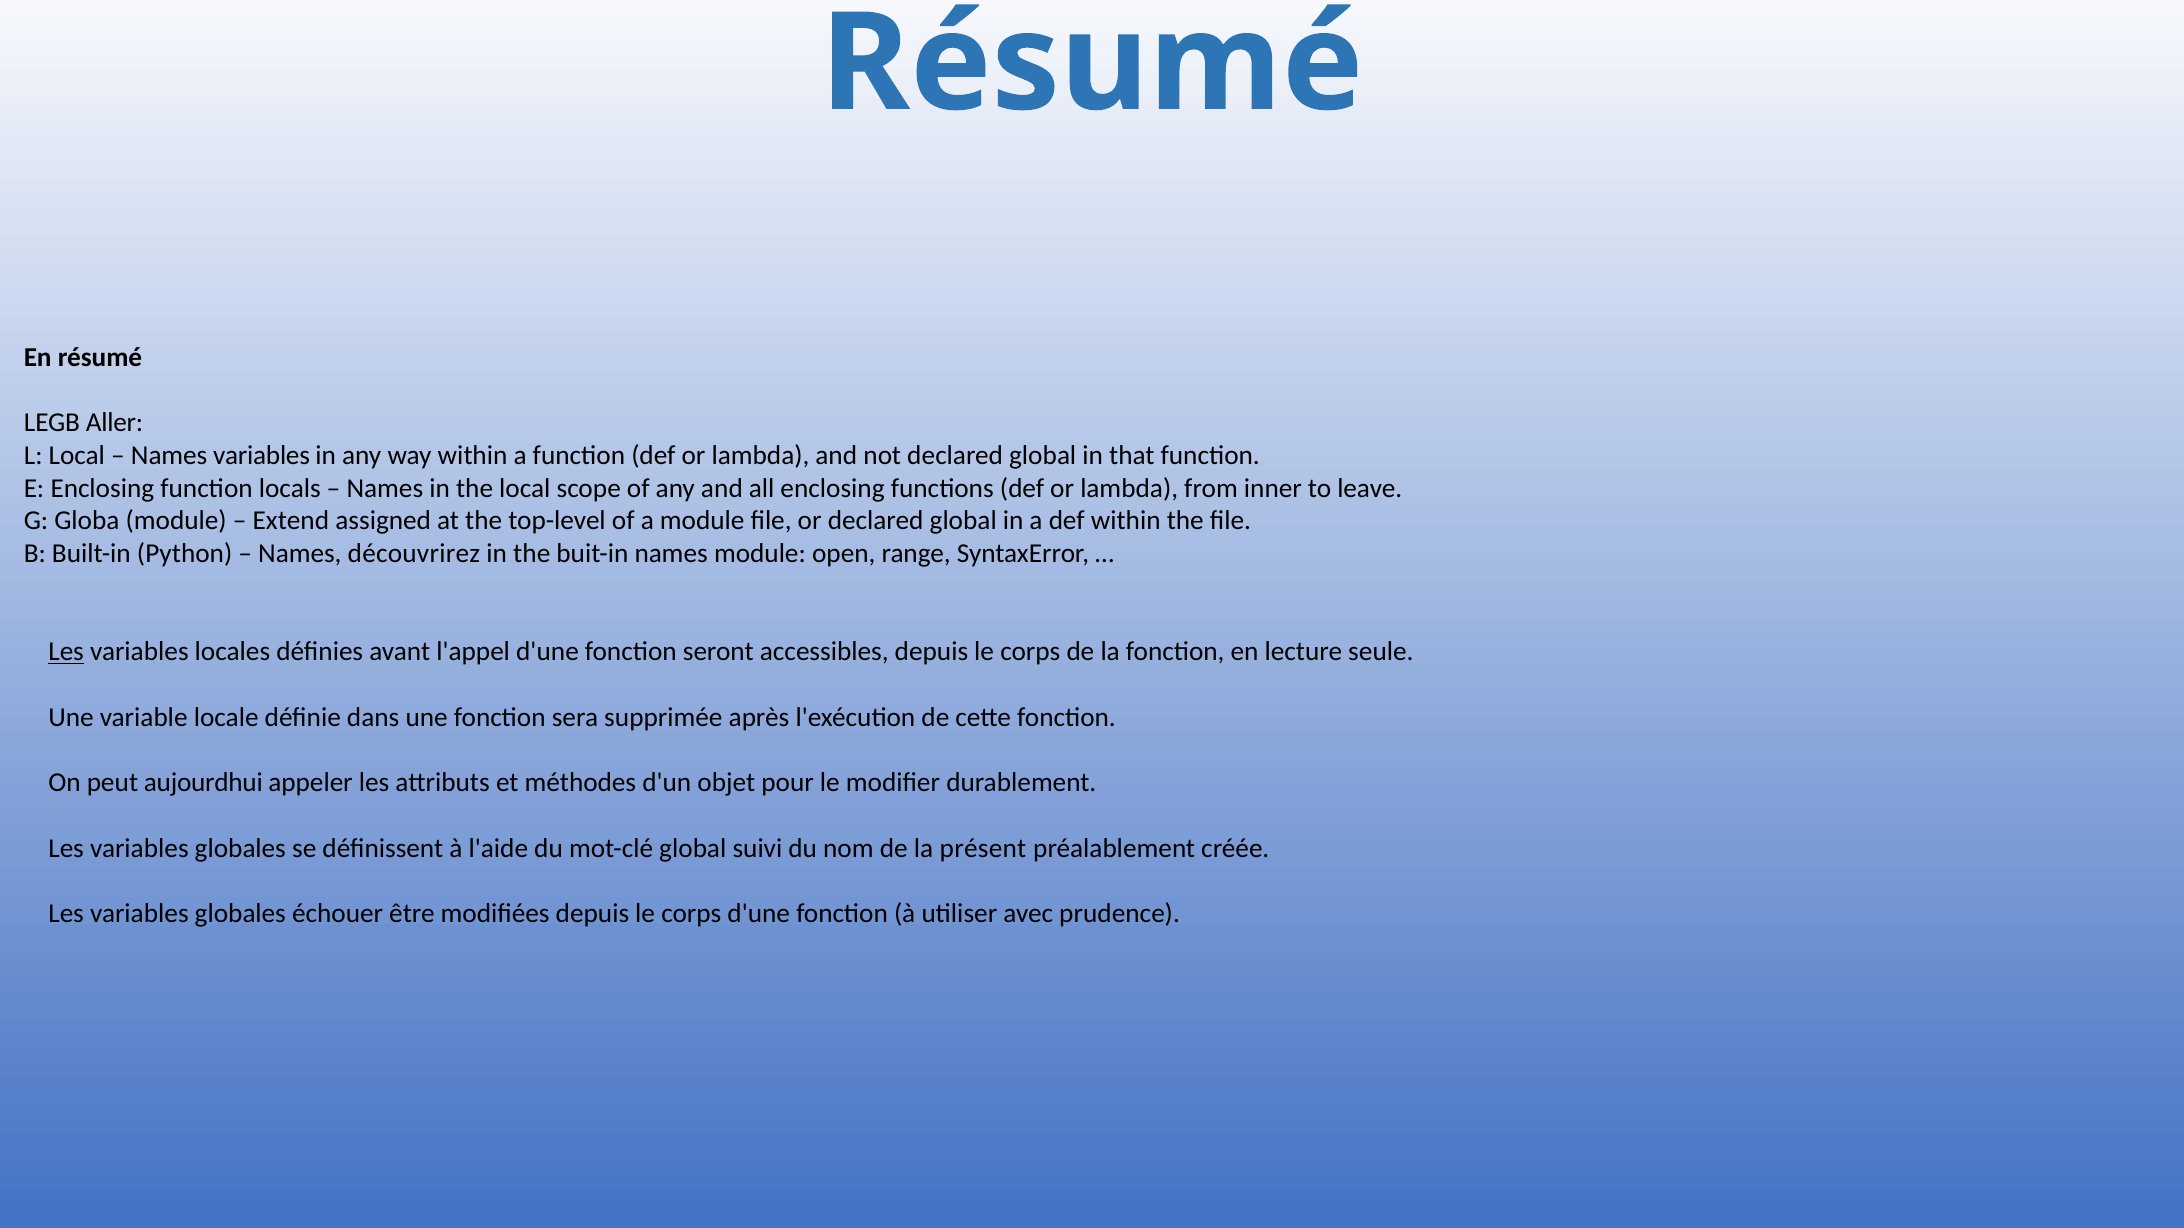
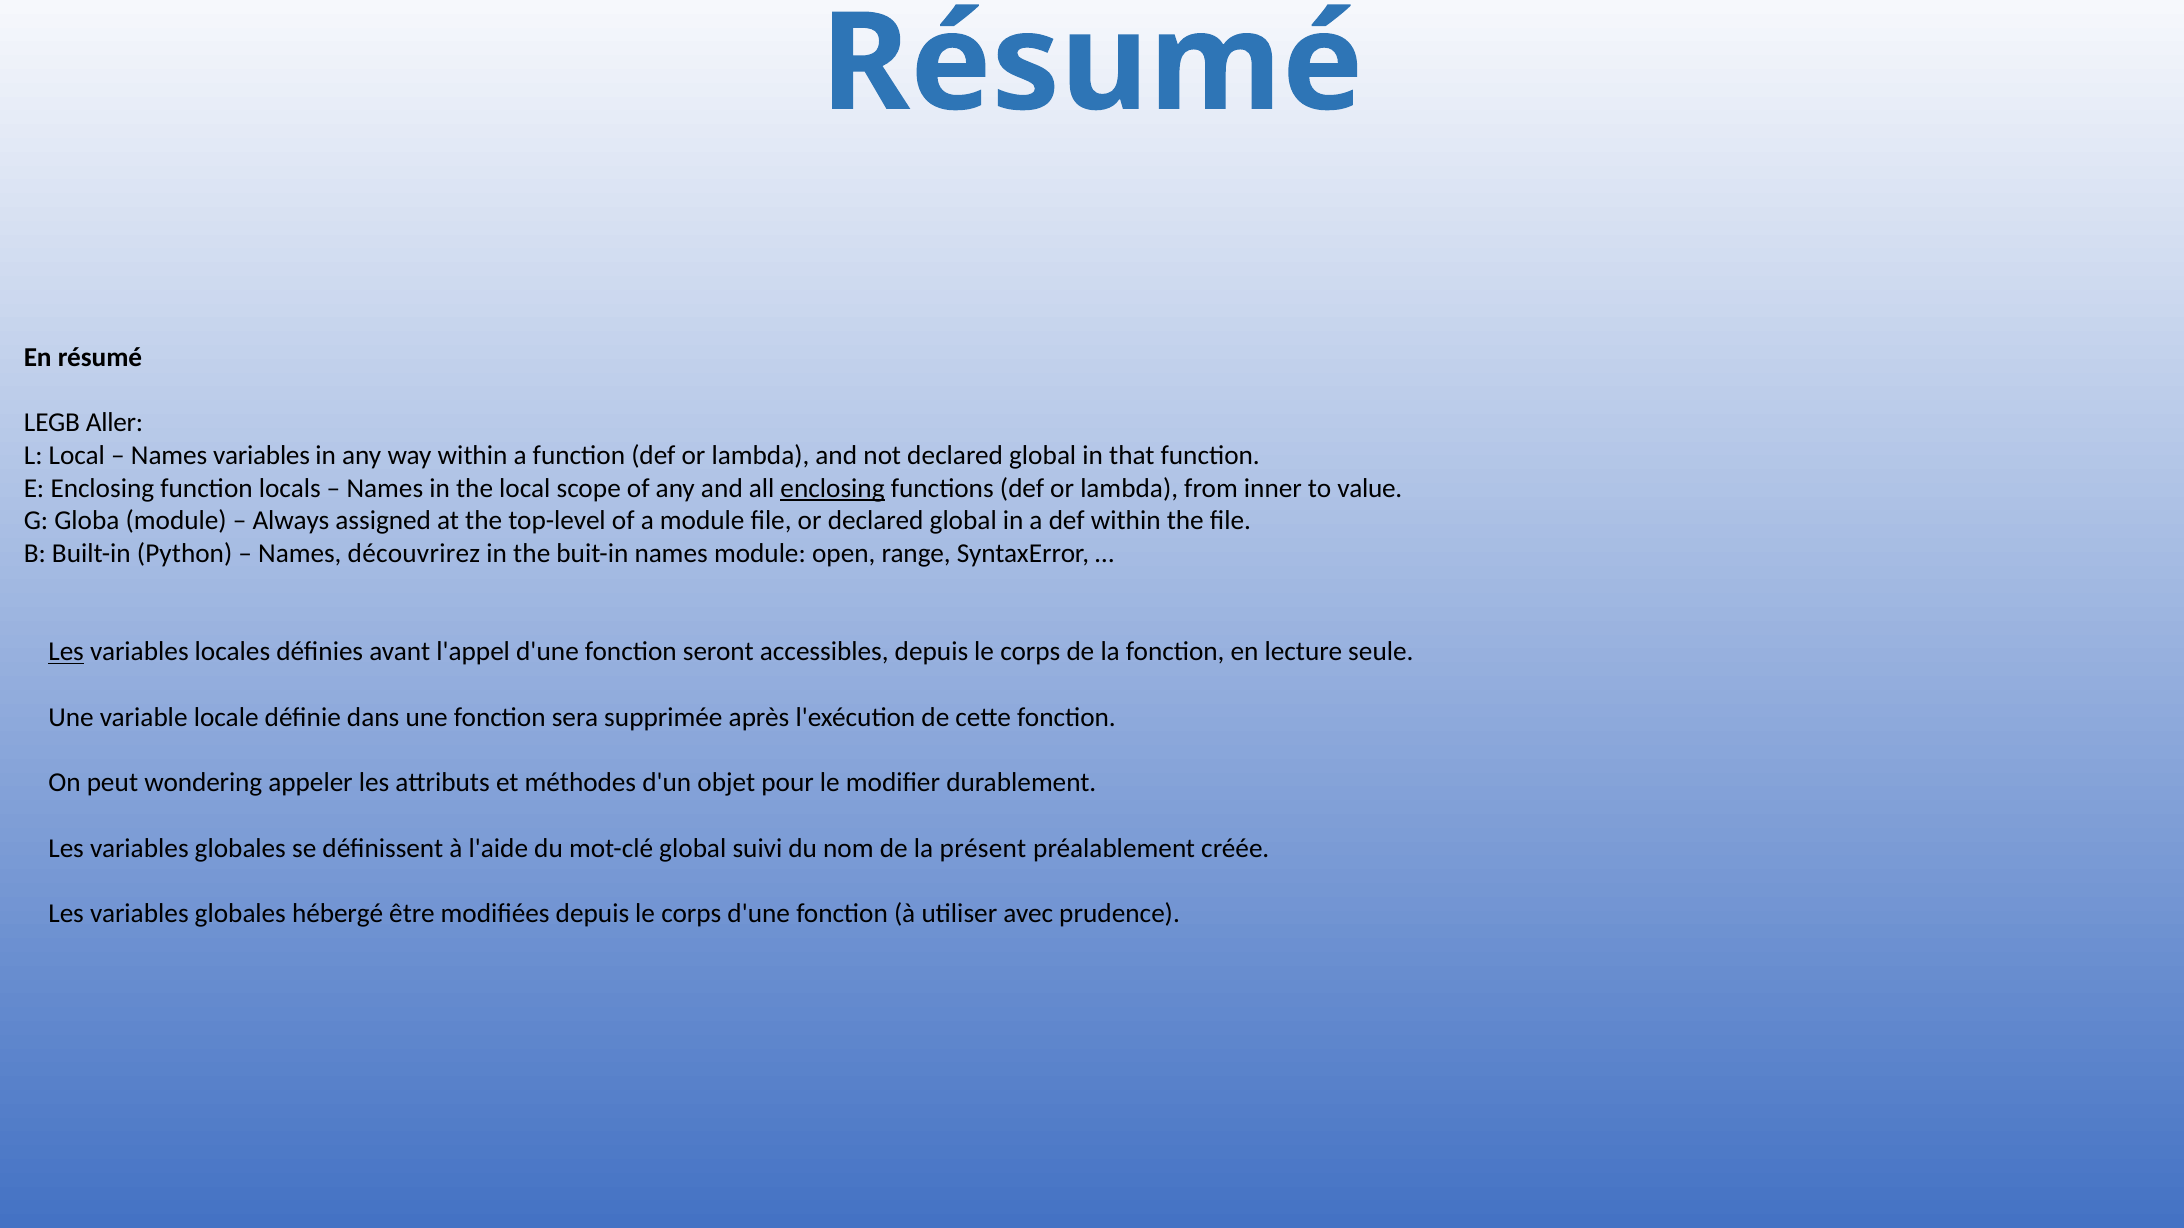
enclosing underline: none -> present (833, 488)
leave: leave -> value (1370, 488)
Extend: Extend -> Always (291, 521)
aujourdhui: aujourdhui -> wondering (203, 783)
échouer: échouer -> hébergé (338, 914)
